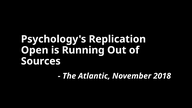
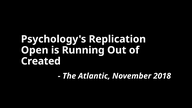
Sources: Sources -> Created (41, 61)
